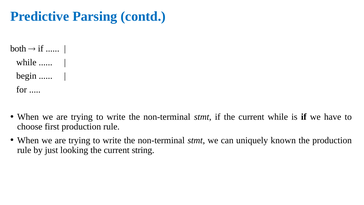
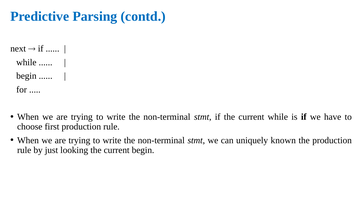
both: both -> next (18, 49)
current string: string -> begin (143, 150)
